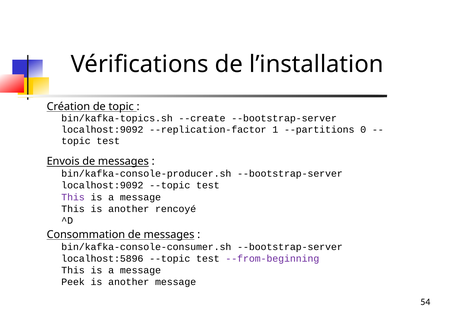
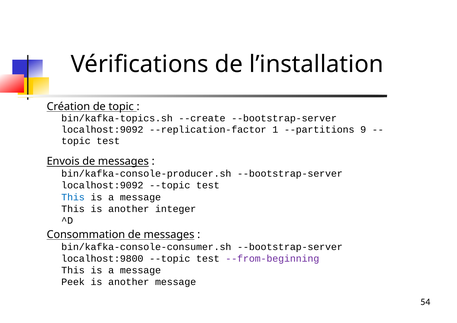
0: 0 -> 9 (363, 130)
This colour: purple -> blue (73, 197)
rencoyé: rencoyé -> integer (176, 209)
localhost:5896: localhost:5896 -> localhost:9800 (102, 259)
